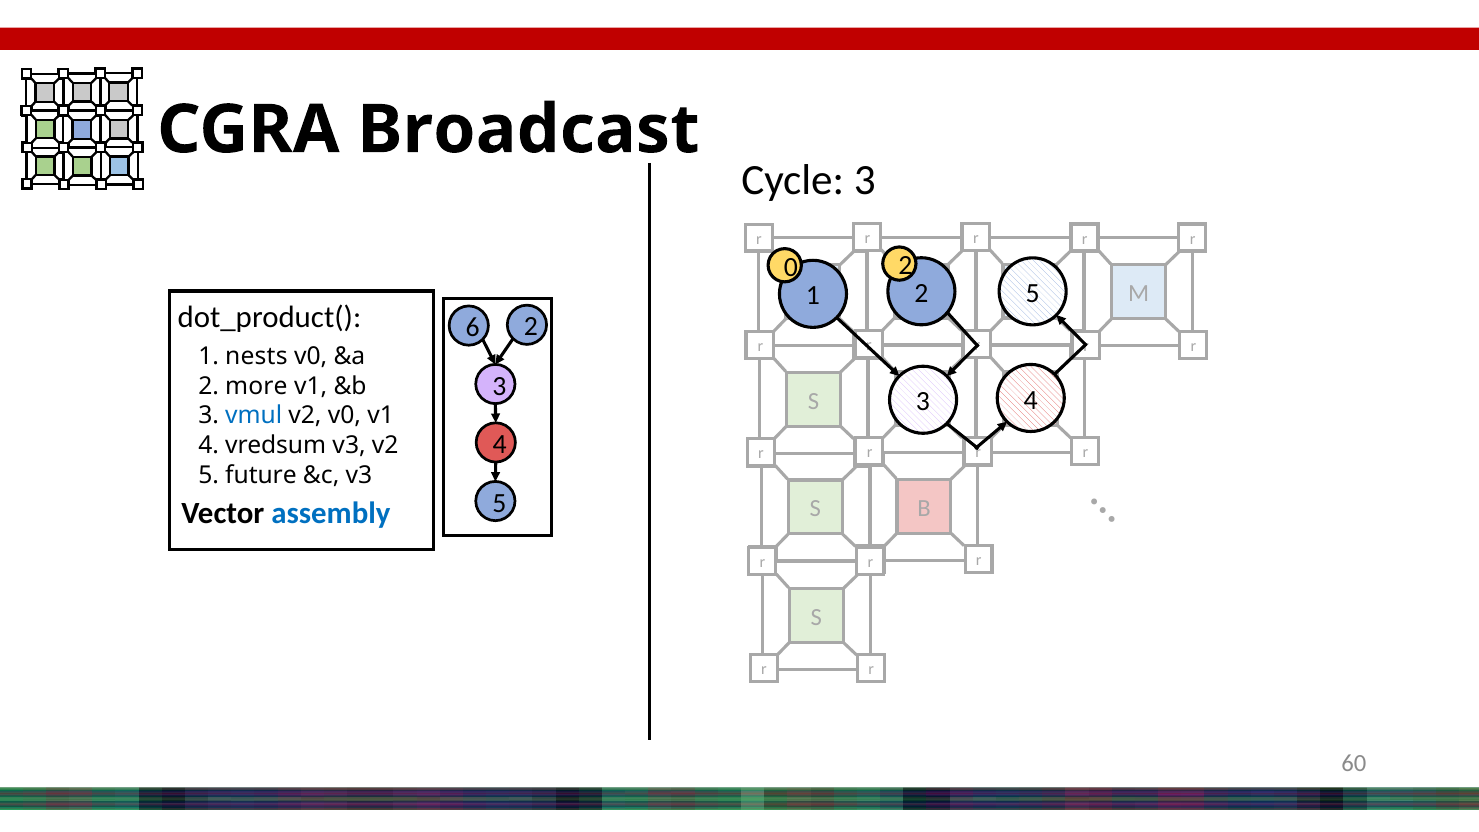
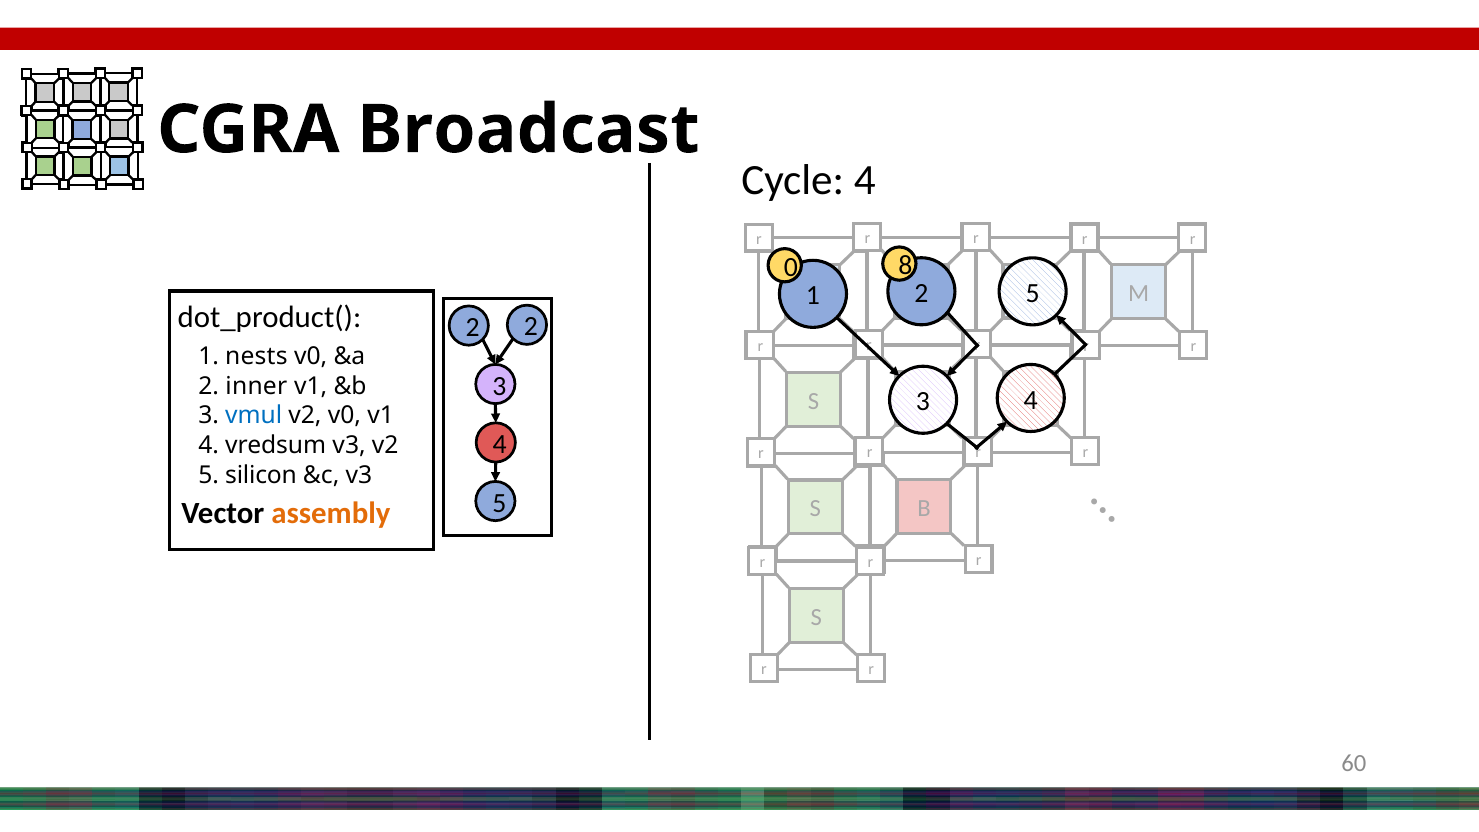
Cycle 3: 3 -> 4 (865, 180)
0 2: 2 -> 8 (905, 265)
dot_product( 6: 6 -> 2 (473, 327)
more: more -> inner (256, 386)
future: future -> silicon (261, 475)
assembly colour: blue -> orange (331, 514)
